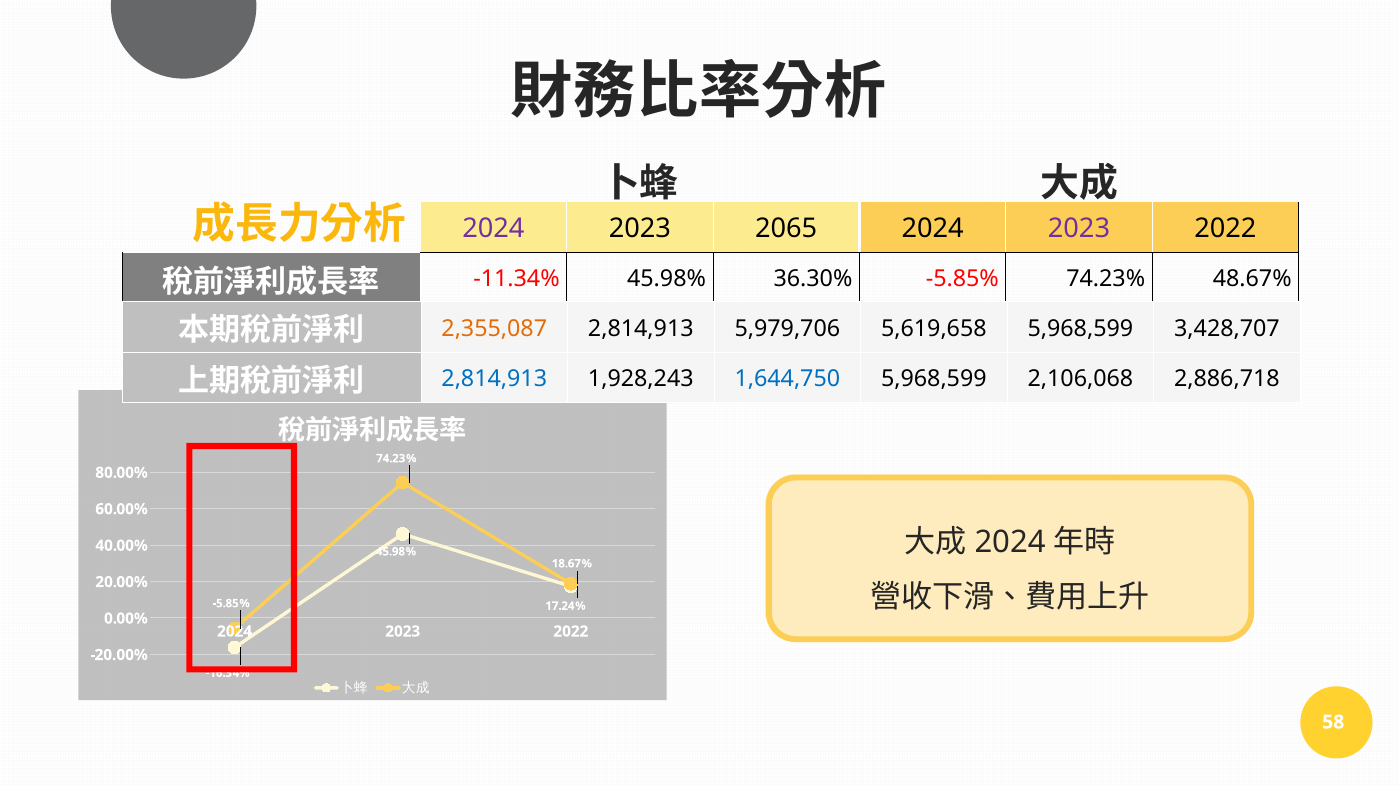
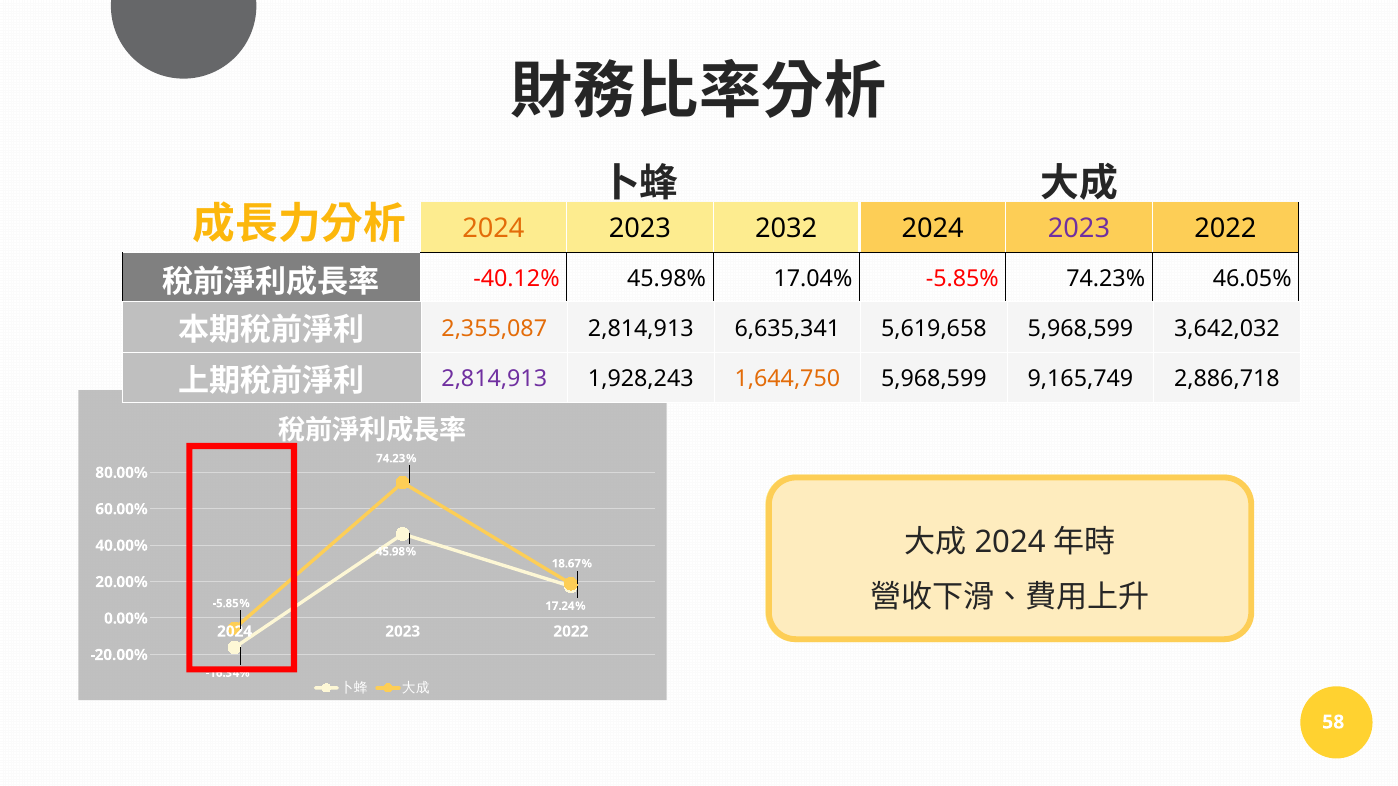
2024 colour: purple -> orange (493, 229)
2065: 2065 -> 2032 (786, 229)
-11.34%: -11.34% -> -40.12% (516, 279)
36.30%: 36.30% -> 17.04% (813, 279)
48.67%: 48.67% -> 46.05% (1252, 279)
5,979,706: 5,979,706 -> 6,635,341 (787, 328)
3,428,707: 3,428,707 -> 3,642,032 (1227, 328)
2,814,913 colour: blue -> purple (494, 379)
1,644,750 colour: blue -> orange (787, 379)
2,106,068: 2,106,068 -> 9,165,749 (1080, 379)
